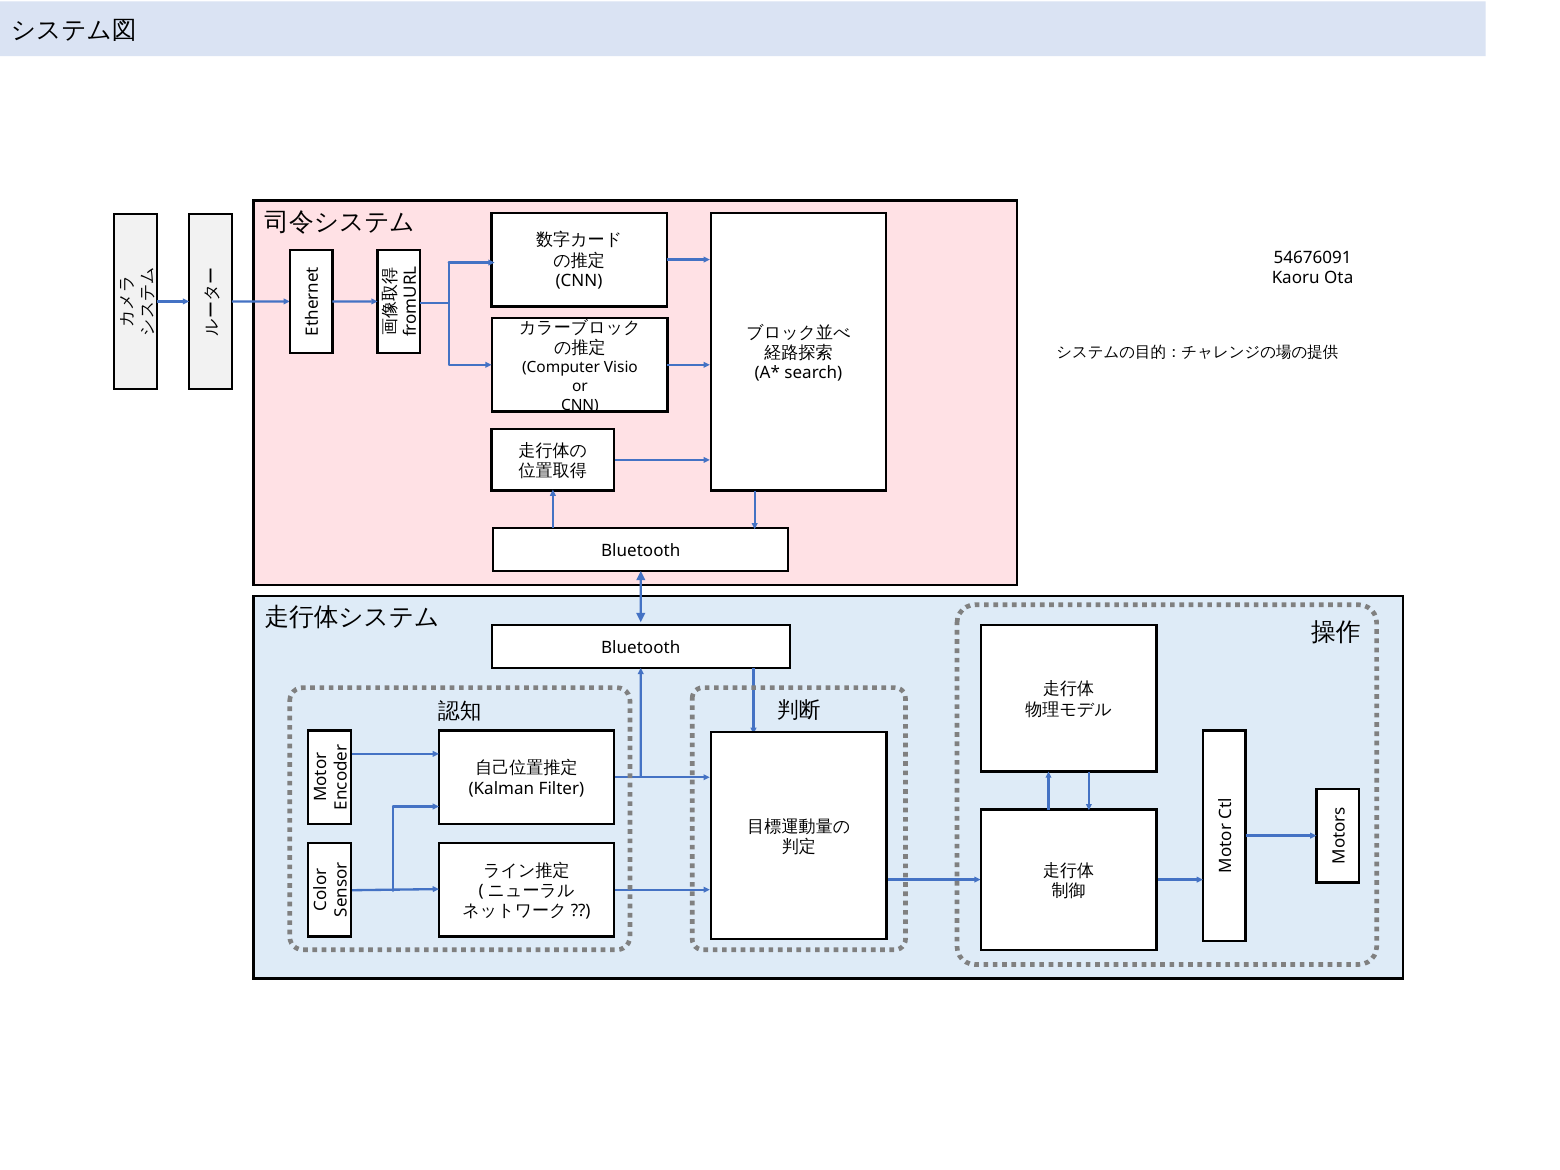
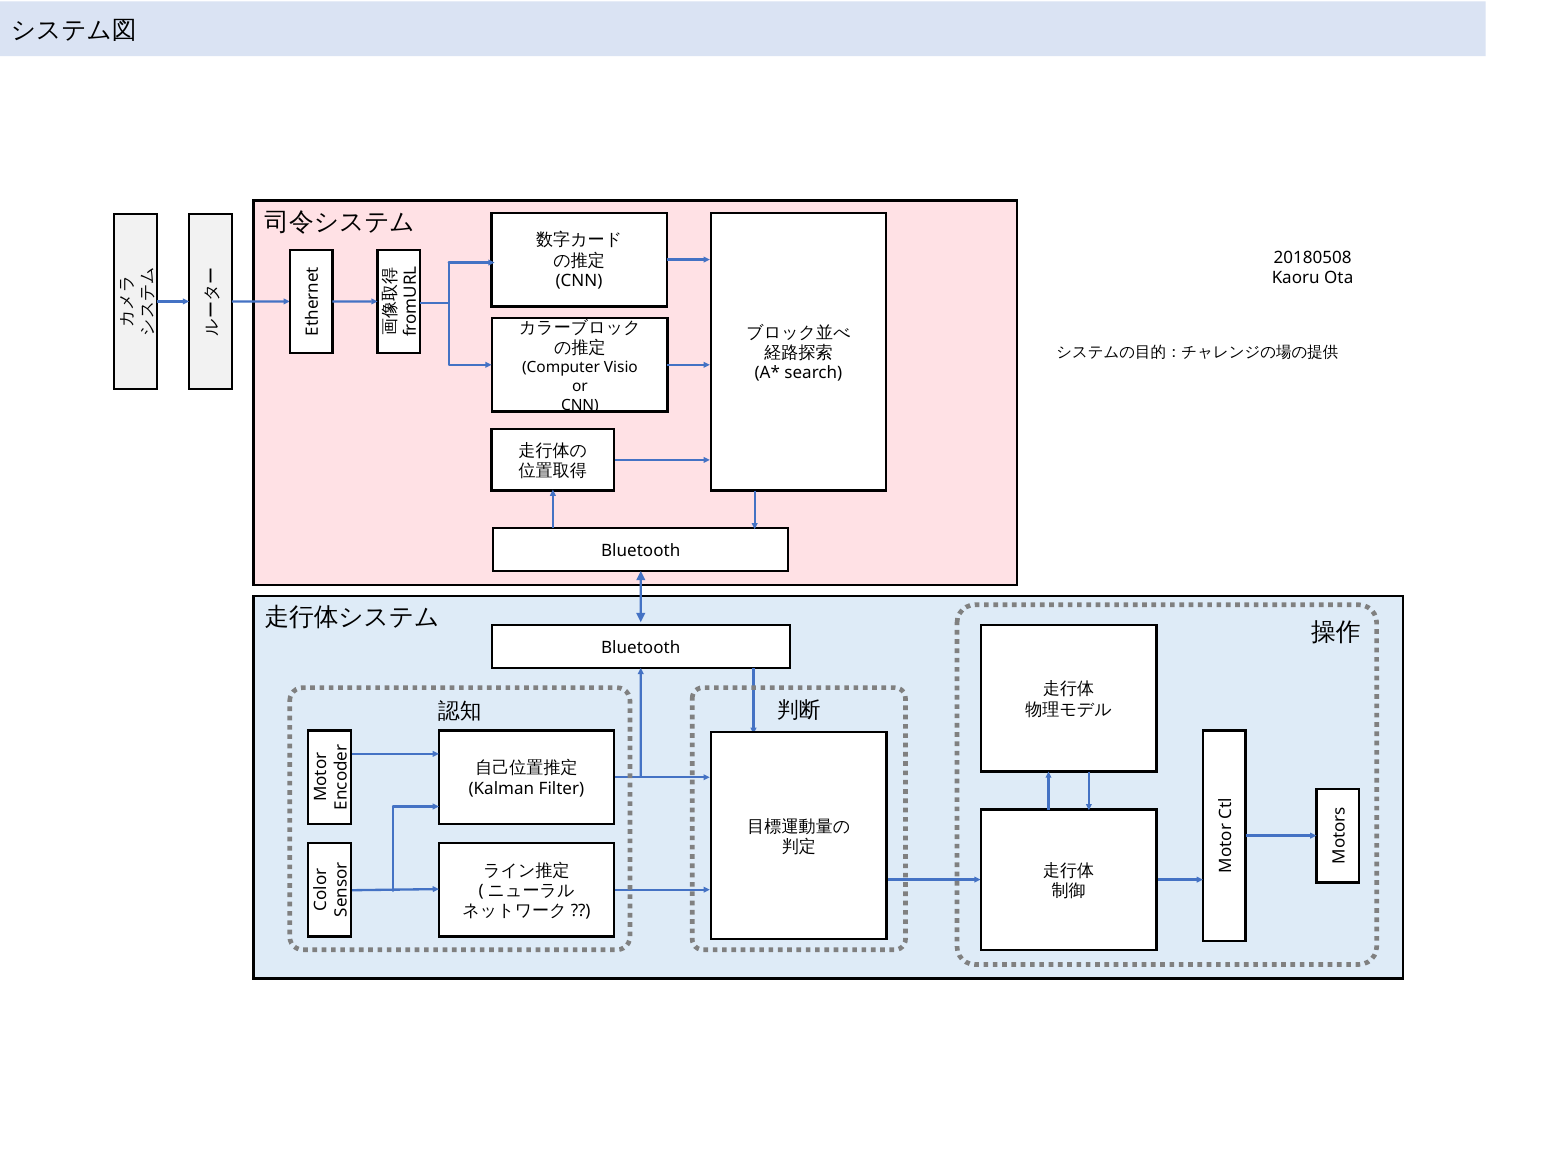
54676091: 54676091 -> 20180508 (1313, 258)
